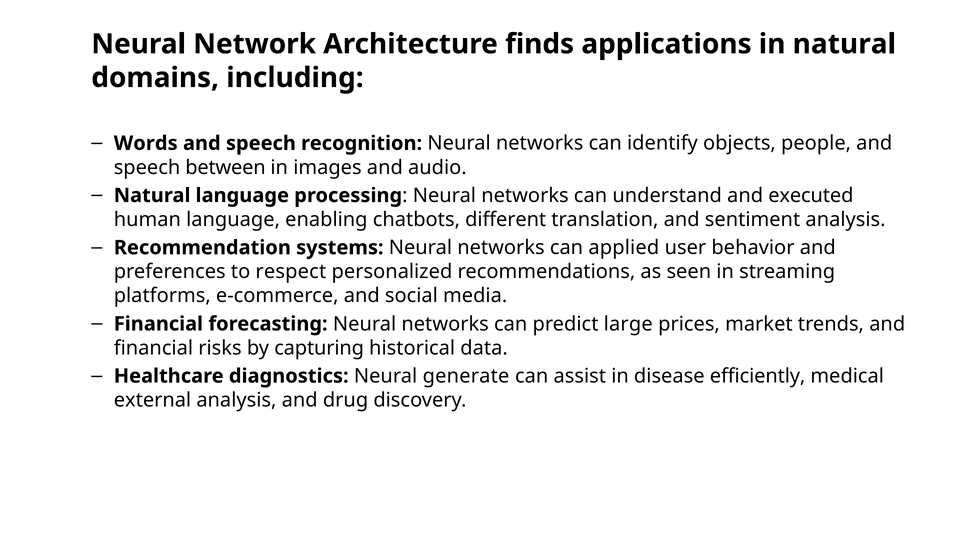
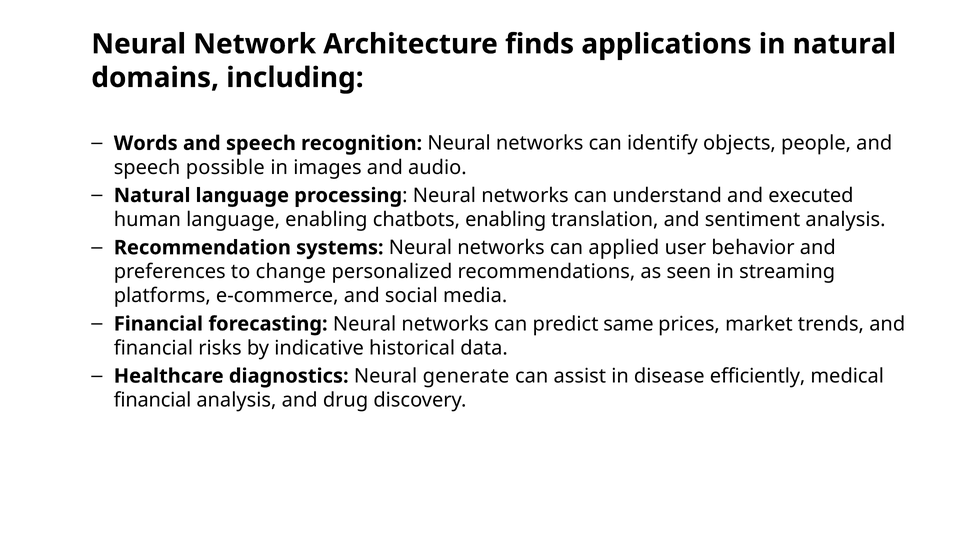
between: between -> possible (225, 167)
chatbots different: different -> enabling (506, 219)
respect: respect -> change (291, 271)
large: large -> same (628, 324)
capturing: capturing -> indicative (319, 348)
external: external -> financial (153, 400)
